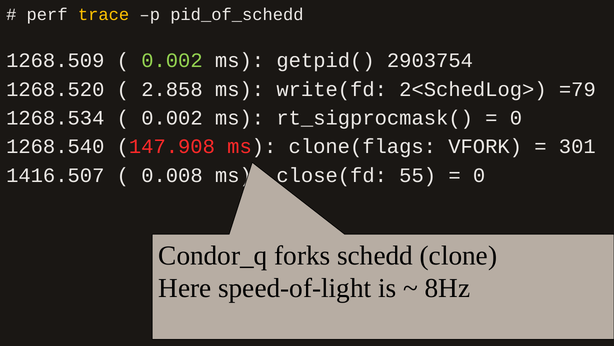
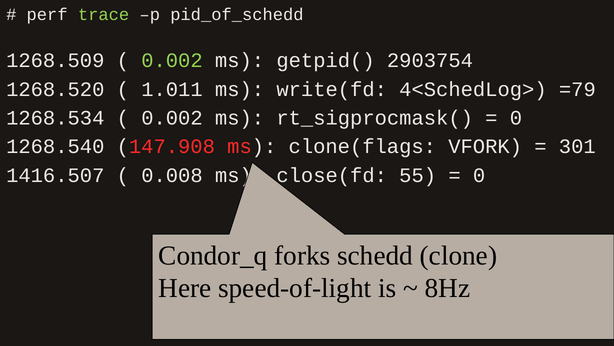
trace colour: yellow -> light green (104, 15)
2.858: 2.858 -> 1.011 (172, 89)
2<SchedLog>: 2<SchedLog> -> 4<SchedLog> (473, 89)
